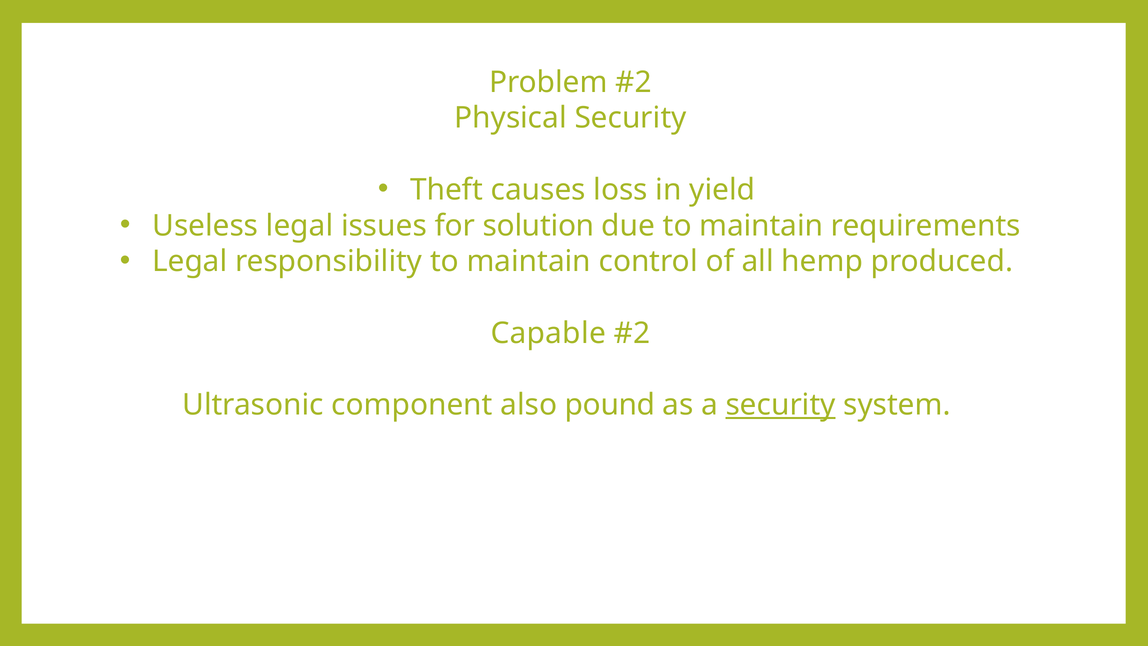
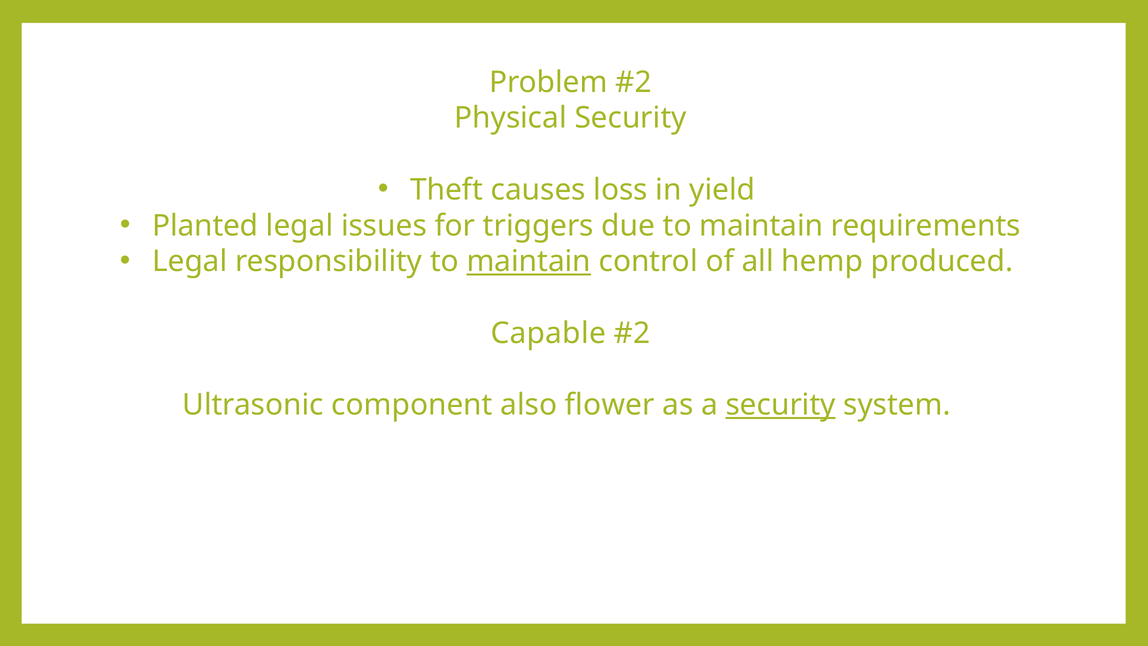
Useless: Useless -> Planted (205, 226)
solution: solution -> triggers (538, 226)
maintain underline: none -> present (529, 261)
pound: pound -> flower (610, 405)
